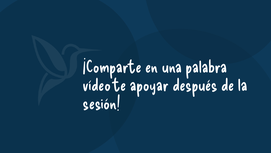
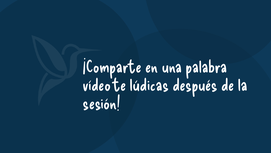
apoyar: apoyar -> lúdicas (149, 85)
